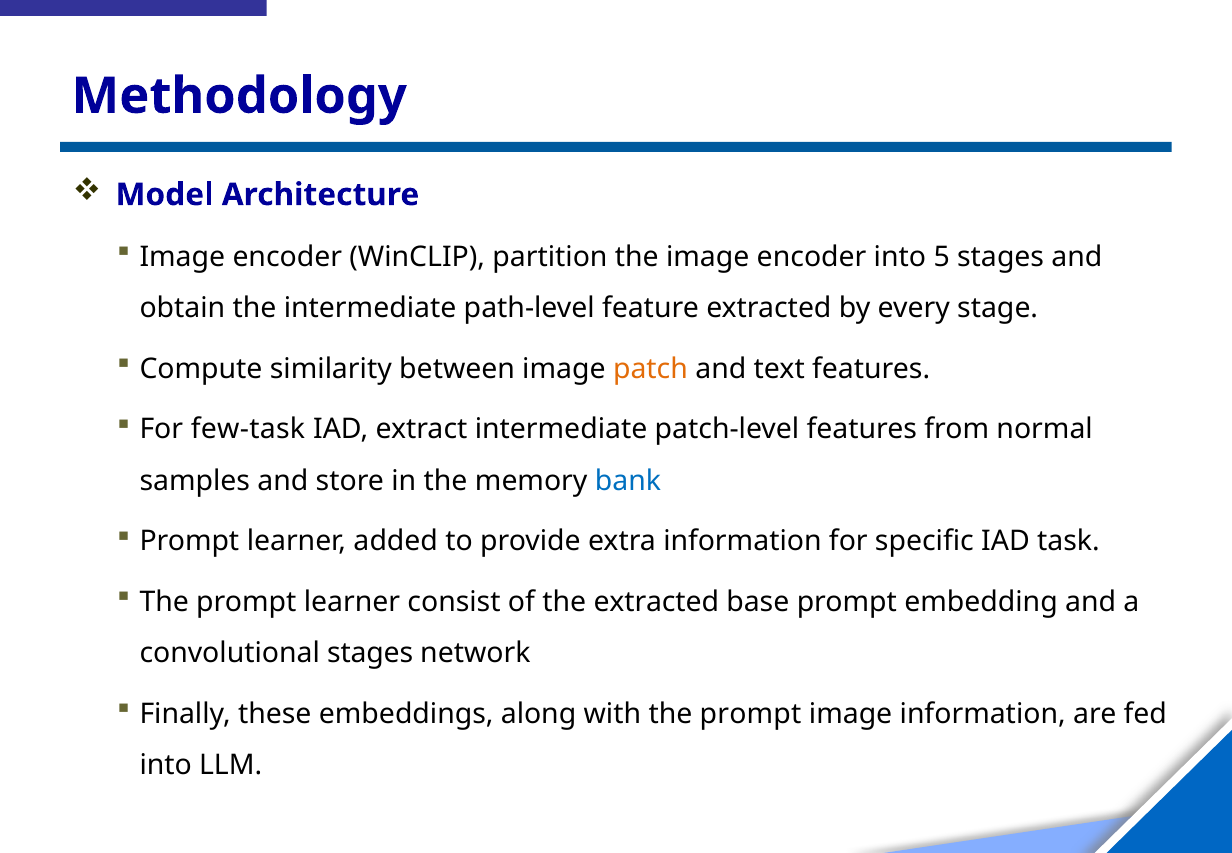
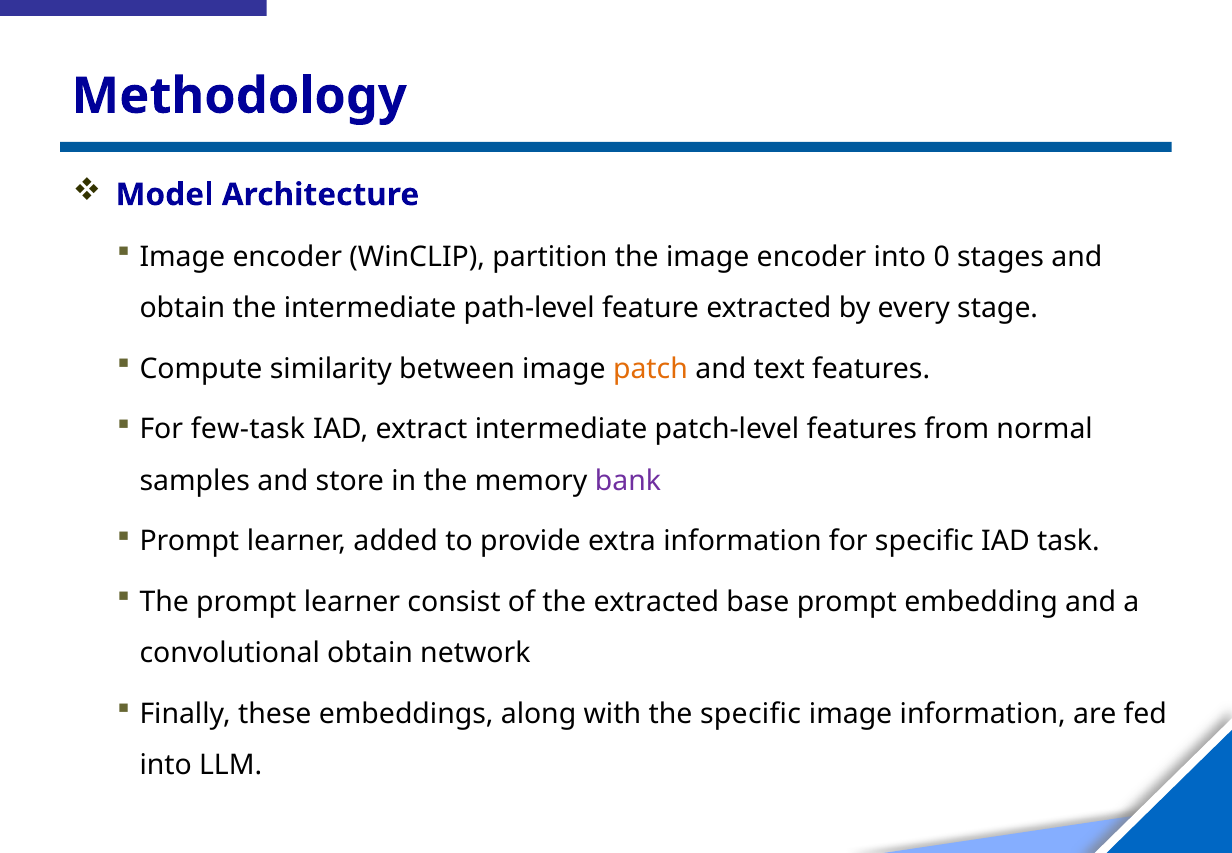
5: 5 -> 0 (942, 257)
bank colour: blue -> purple (628, 481)
convolutional stages: stages -> obtain (370, 653)
with the prompt: prompt -> specific (750, 714)
